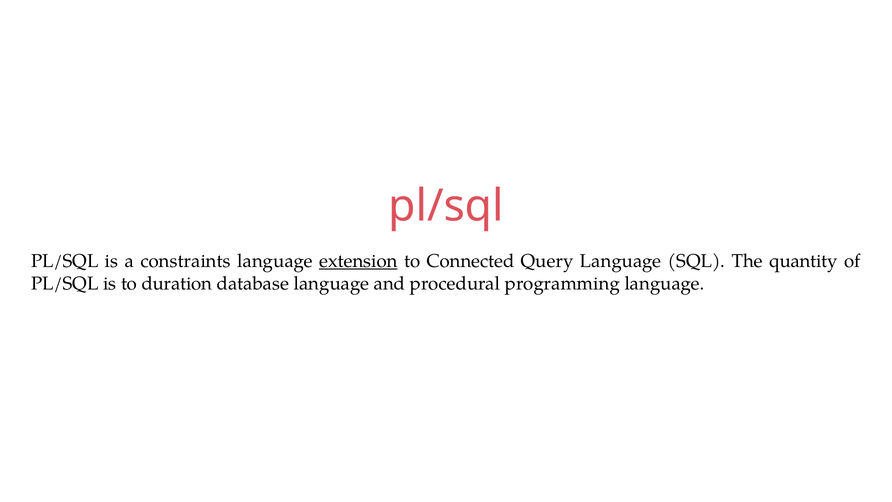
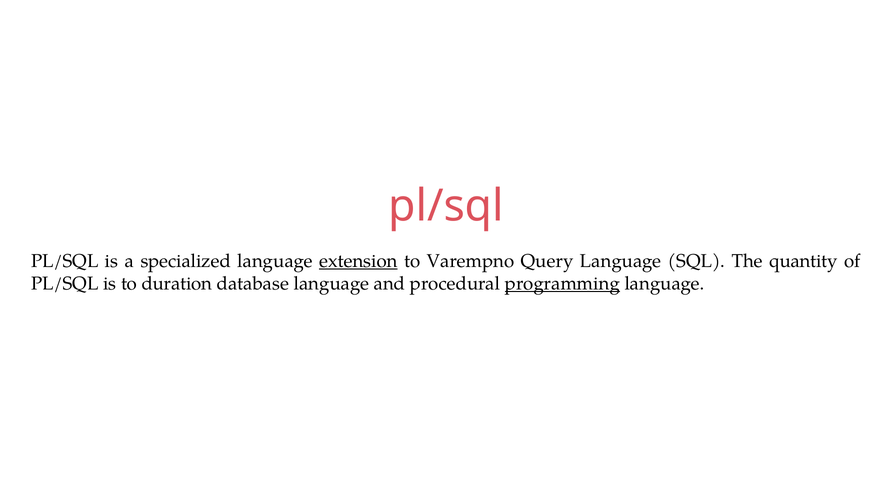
constraints: constraints -> specialized (186, 261)
Connected: Connected -> Varempno (471, 261)
programming underline: none -> present (562, 283)
